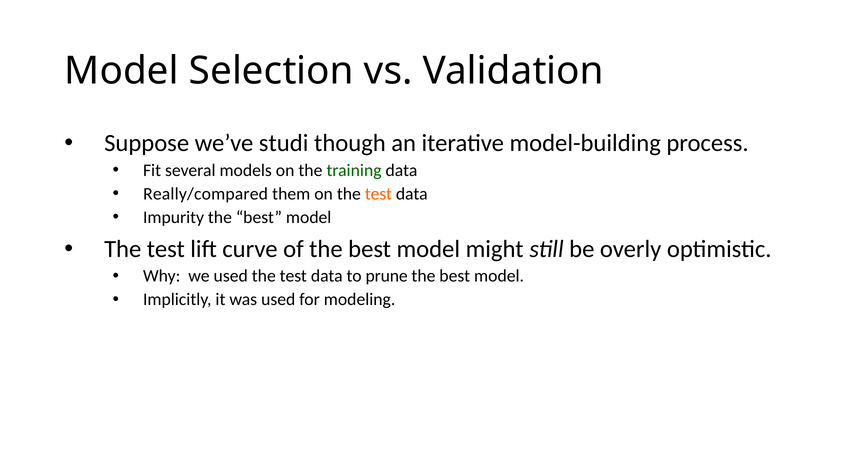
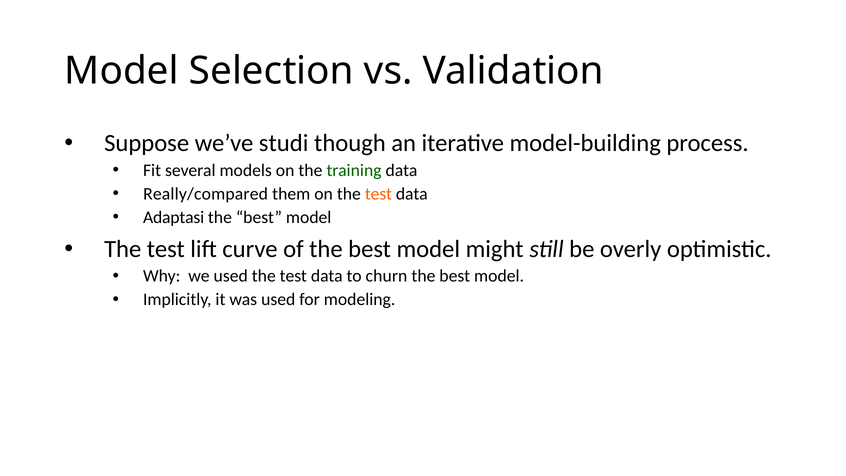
Impurity: Impurity -> Adaptasi (174, 217)
prune: prune -> churn (386, 276)
